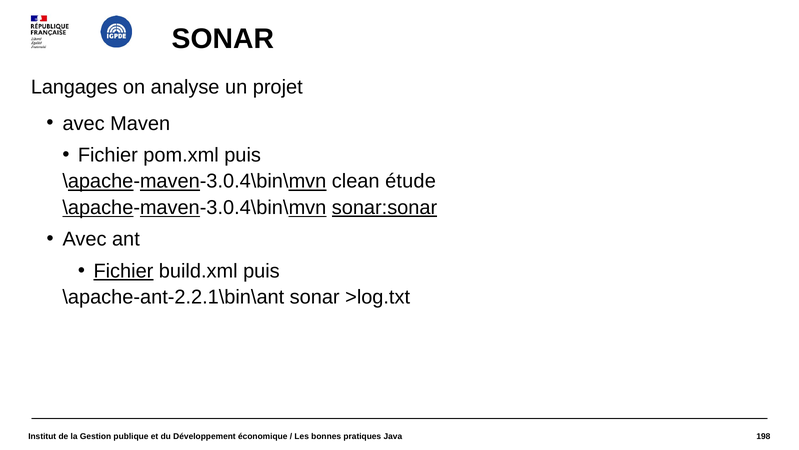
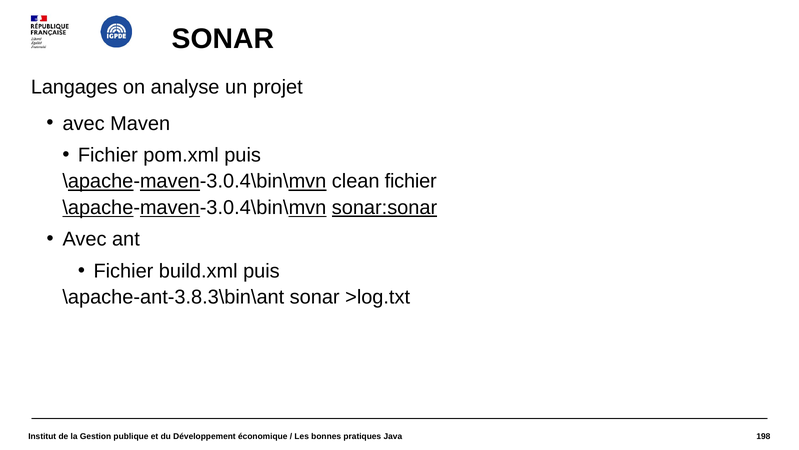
clean étude: étude -> fichier (411, 181)
Fichier underline: present -> none (123, 271)
\apache-ant-2.2.1\bin\ant: \apache-ant-2.2.1\bin\ant -> \apache-ant-3.8.3\bin\ant (173, 297)
